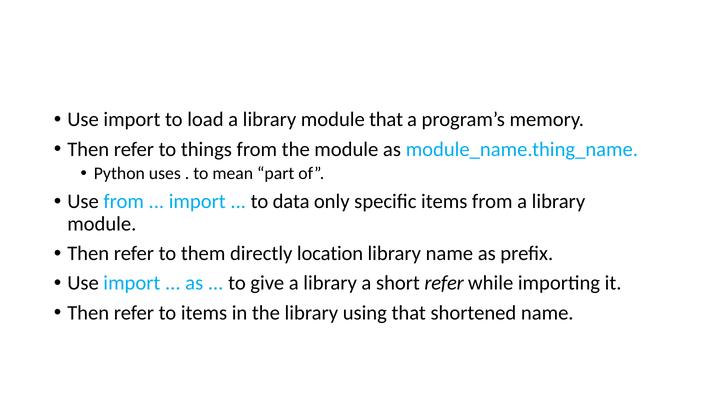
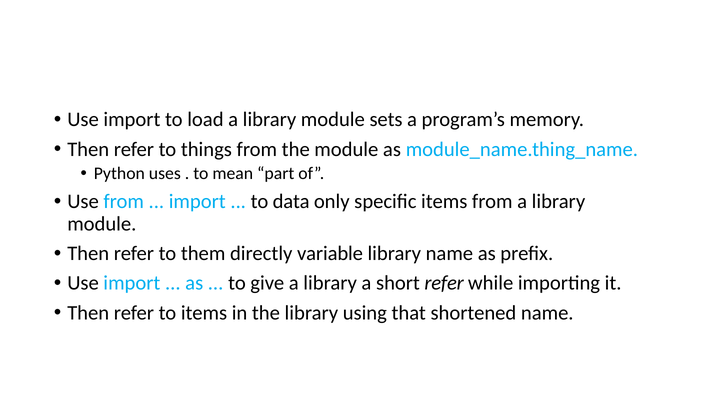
module that: that -> sets (386, 120)
location: location -> variable (330, 254)
